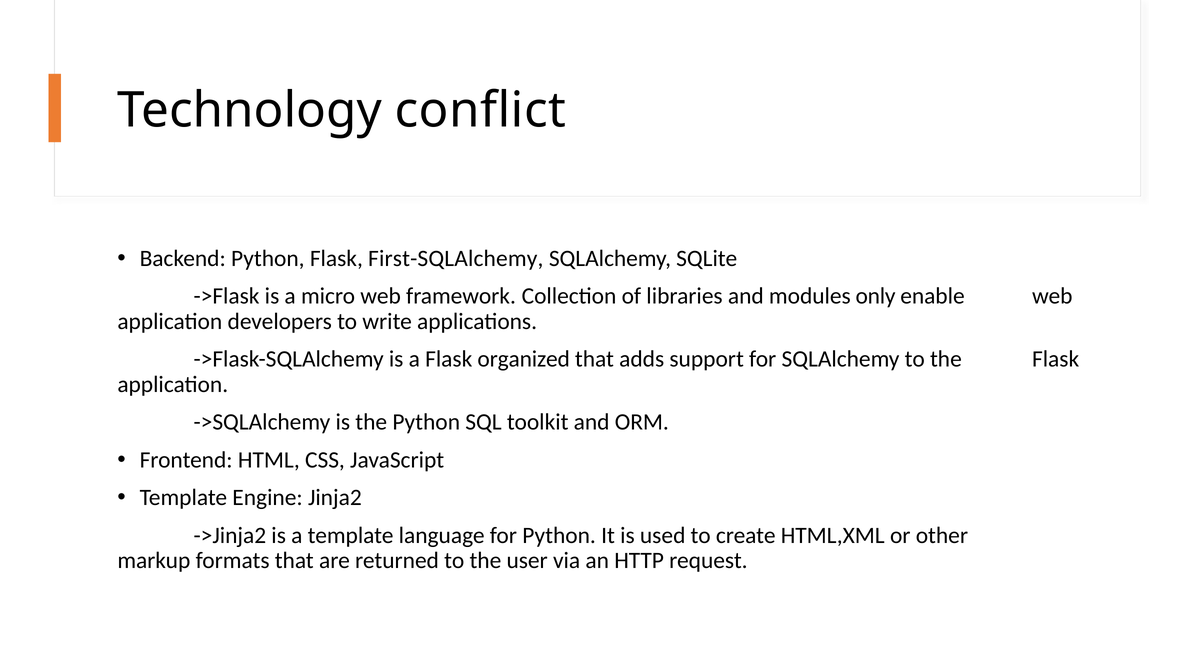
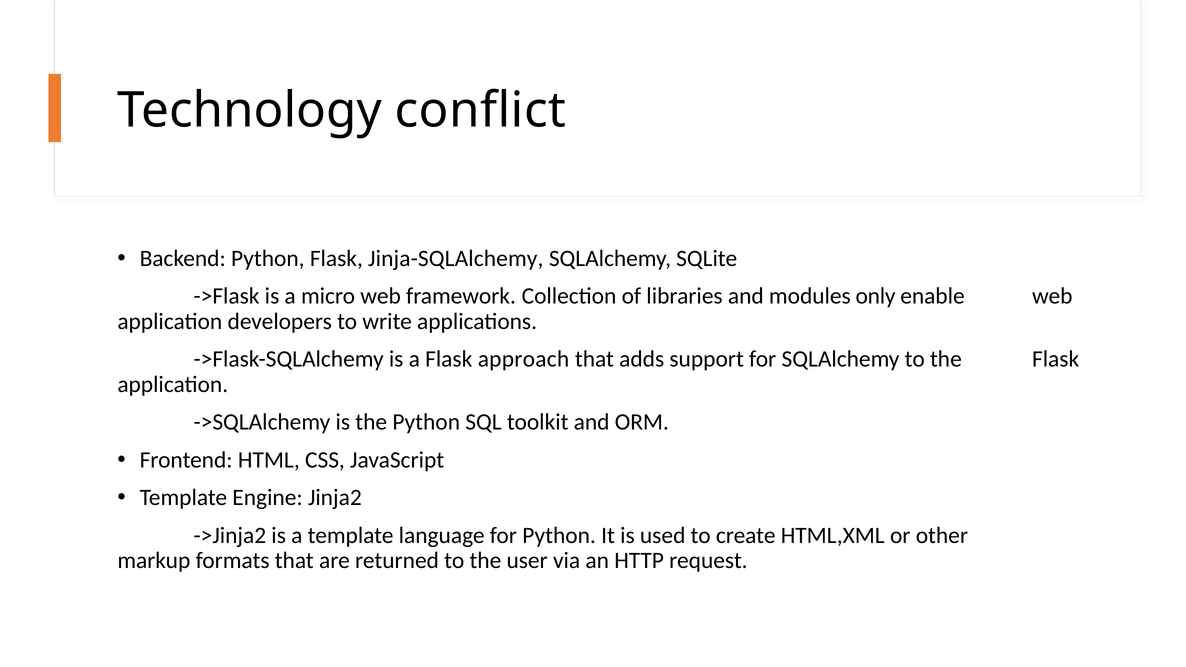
First-SQLAlchemy: First-SQLAlchemy -> Jinja-SQLAlchemy (456, 258)
organized: organized -> approach (524, 359)
